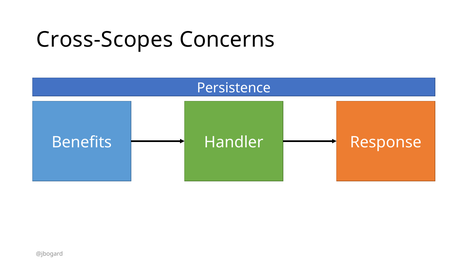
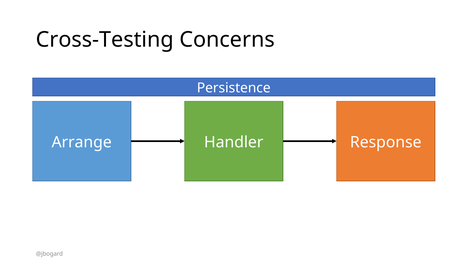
Cross-Scopes: Cross-Scopes -> Cross-Testing (105, 40)
Benefits: Benefits -> Arrange (82, 142)
